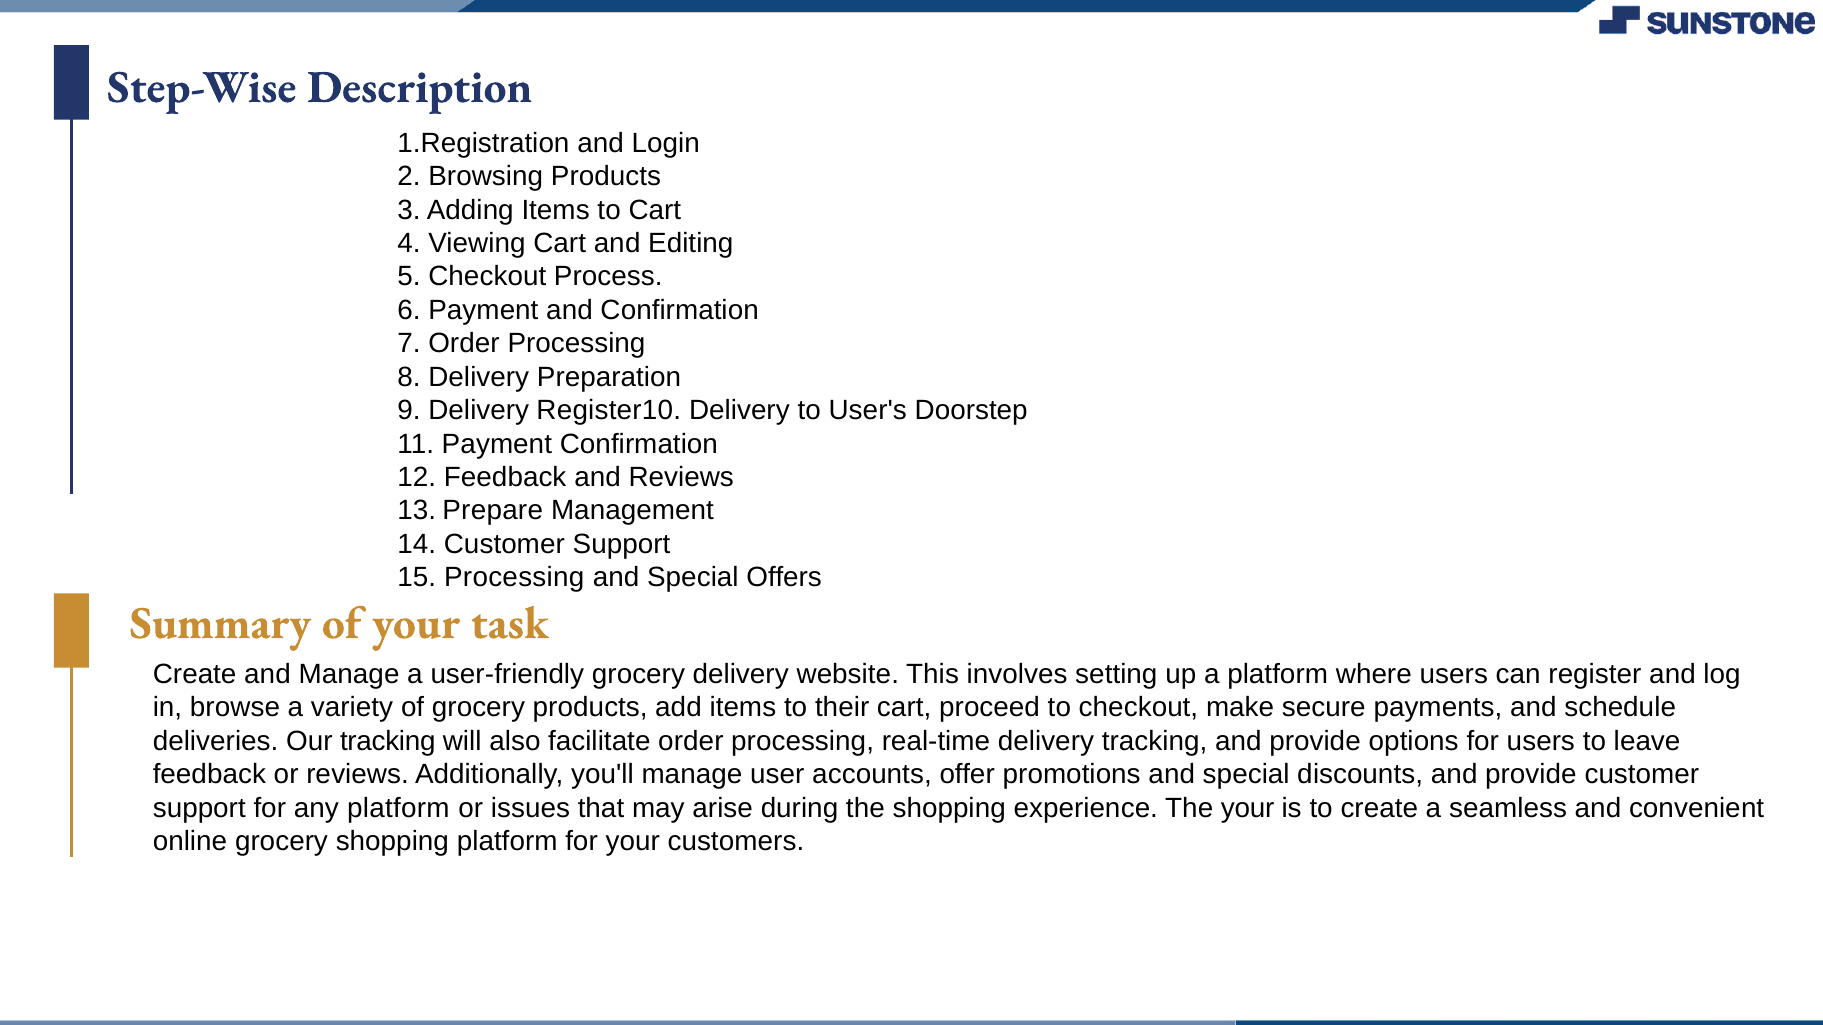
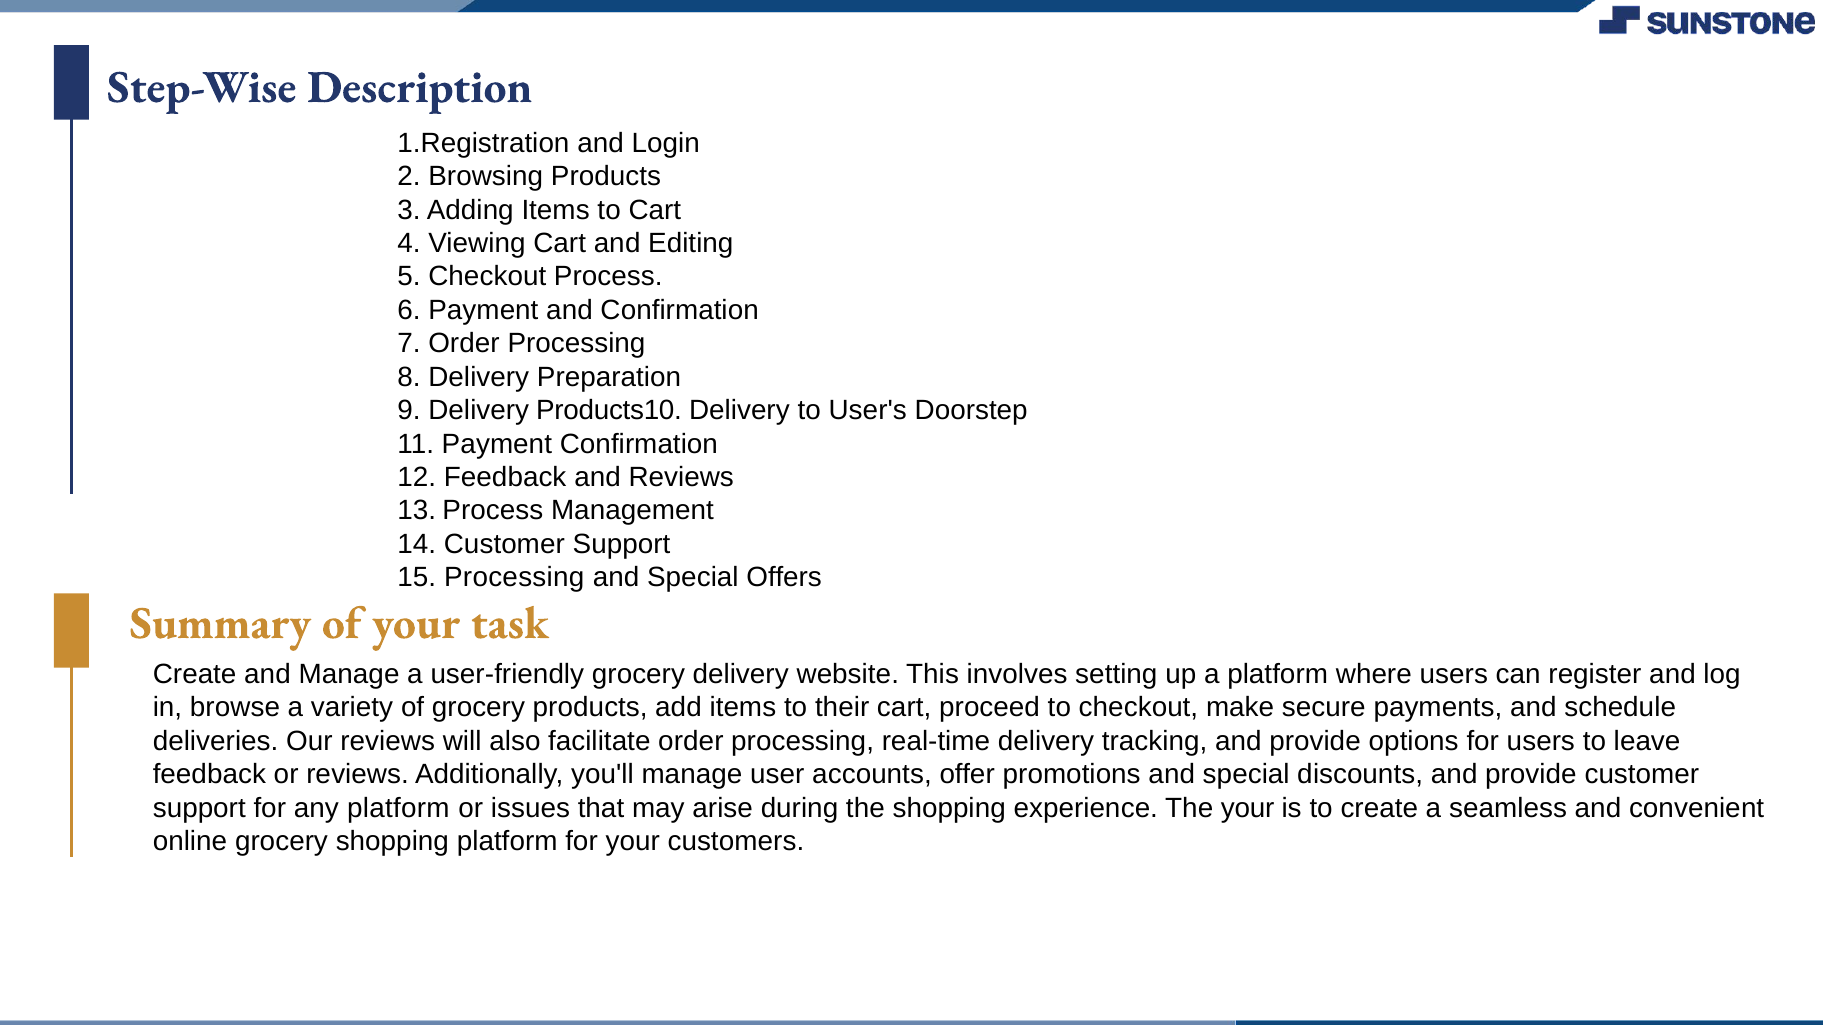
Register10: Register10 -> Products10 (609, 411)
13 Prepare: Prepare -> Process (493, 511)
Our tracking: tracking -> reviews (388, 742)
